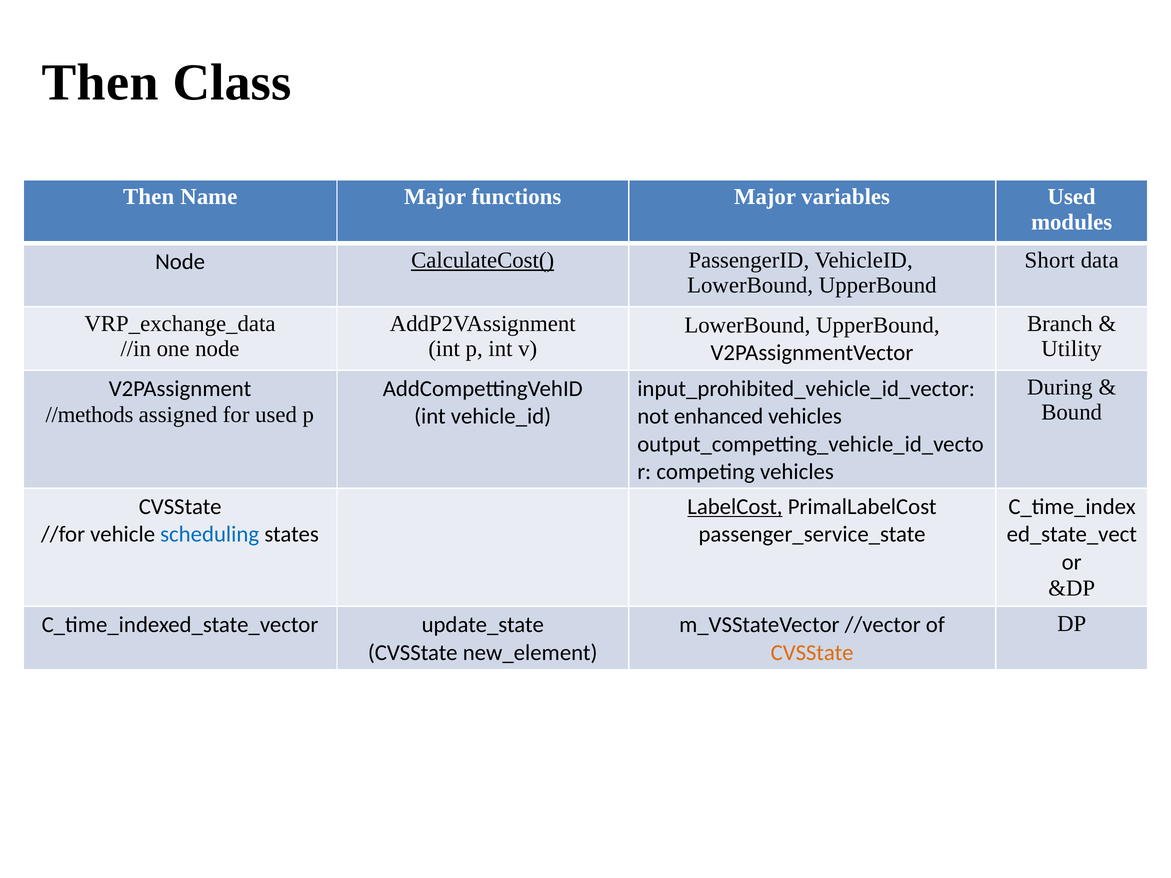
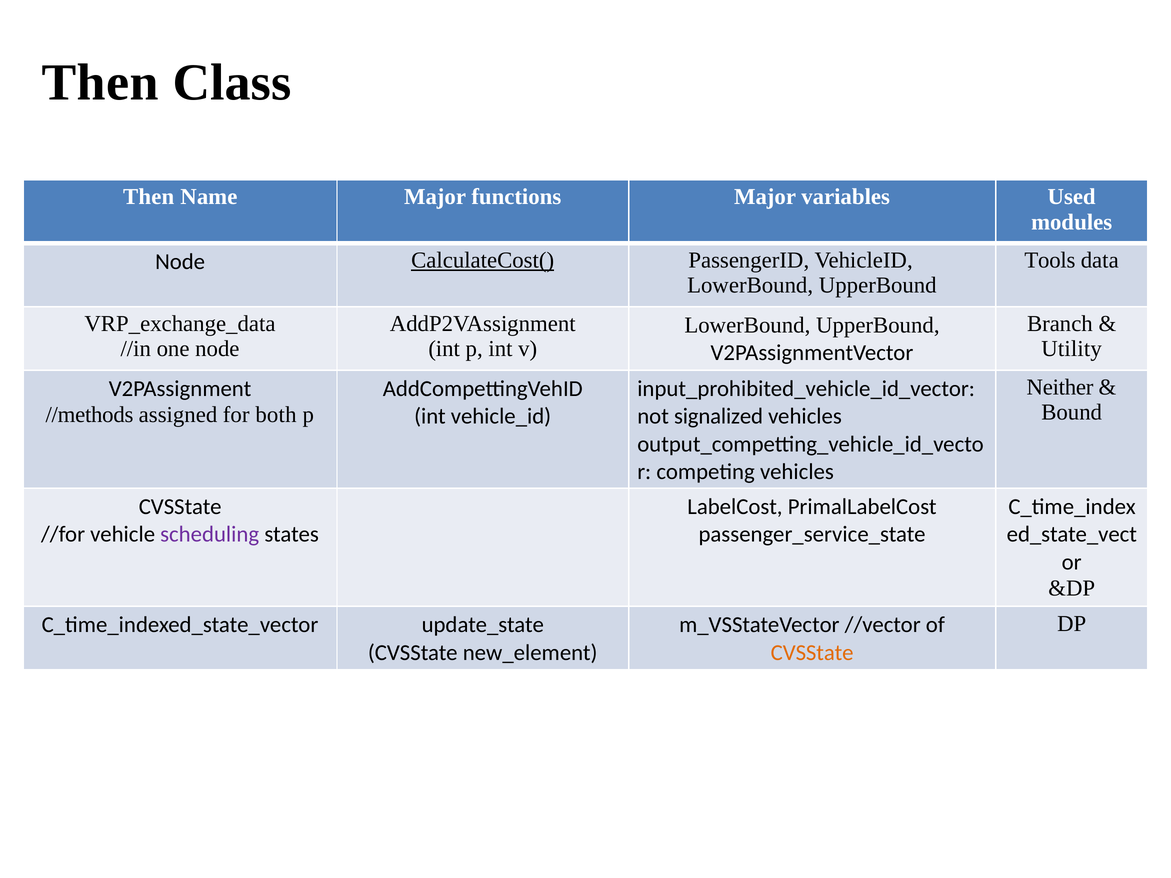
Short: Short -> Tools (1050, 260)
During: During -> Neither (1060, 387)
for used: used -> both (276, 415)
enhanced: enhanced -> signalized (719, 416)
LabelCost underline: present -> none (735, 507)
scheduling colour: blue -> purple (210, 535)
